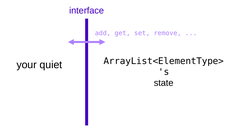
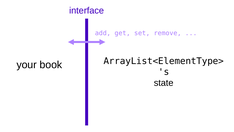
quiet: quiet -> book (51, 65)
